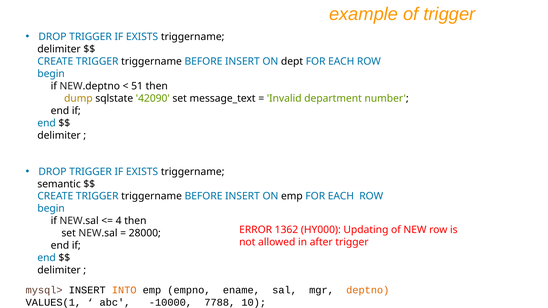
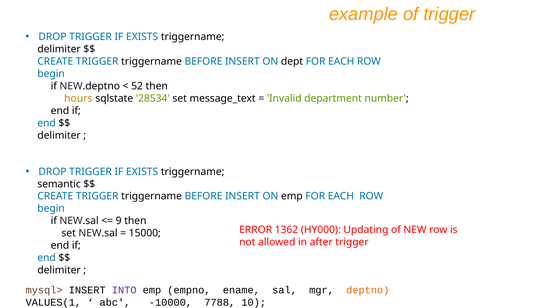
51: 51 -> 52 (137, 86)
dump: dump -> hours (78, 98)
42090: 42090 -> 28534 (153, 98)
4: 4 -> 9 (119, 221)
28000: 28000 -> 15000 (145, 233)
INTO colour: orange -> purple (124, 291)
